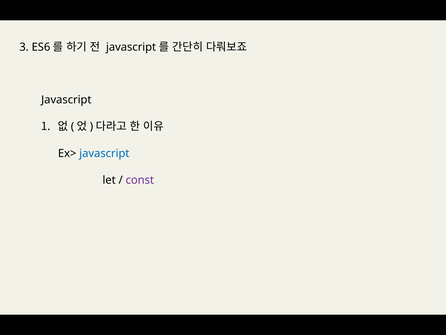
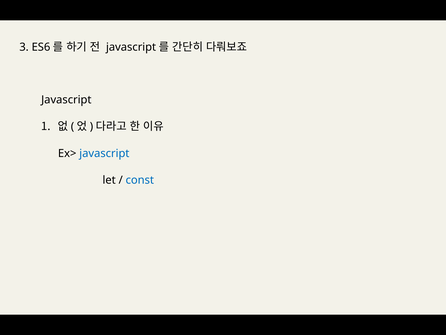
const colour: purple -> blue (140, 180)
